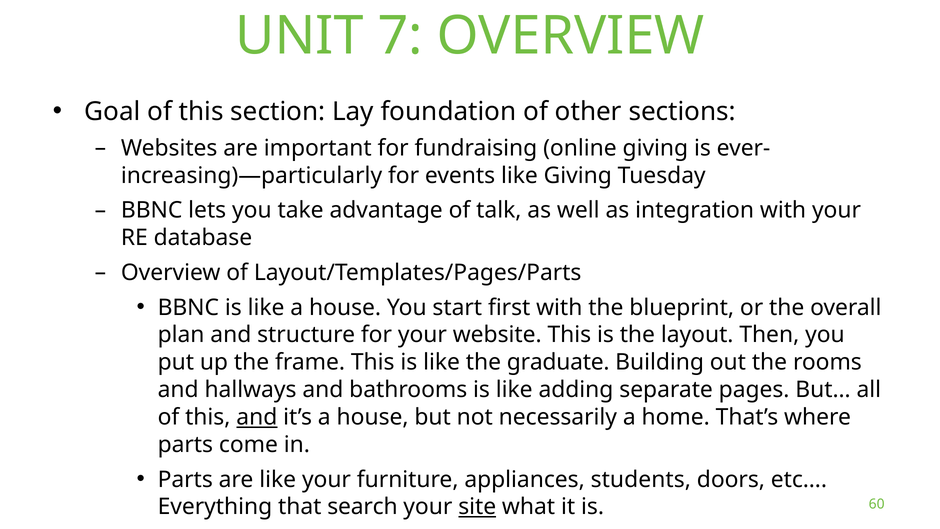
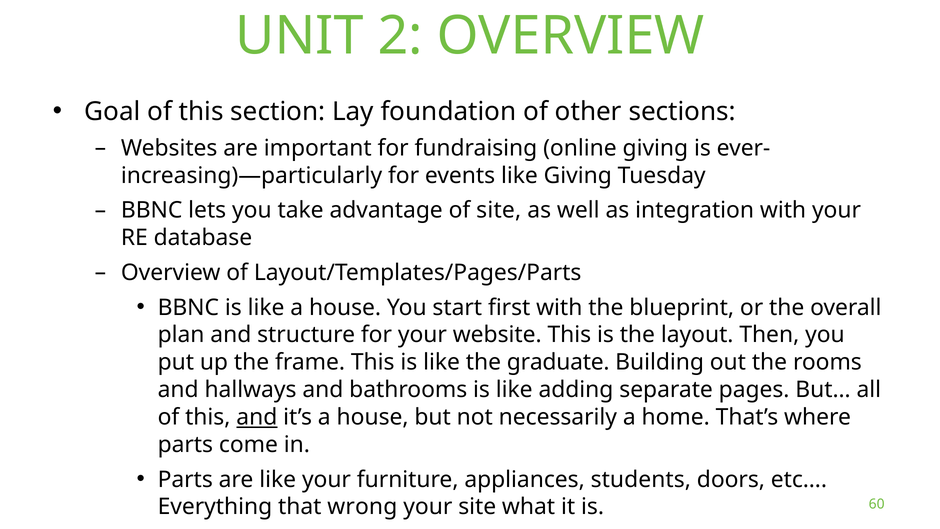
7: 7 -> 2 (400, 36)
of talk: talk -> site (499, 210)
search: search -> wrong (362, 507)
site underline: present -> none (477, 507)
